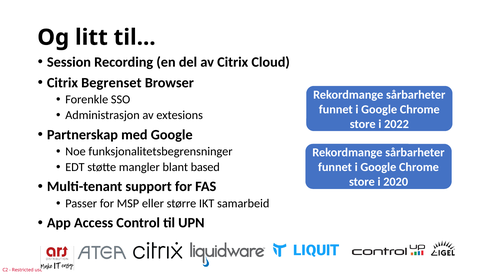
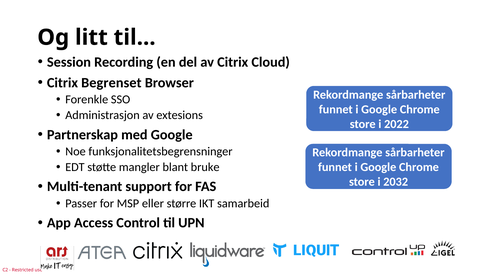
based: based -> bruke (205, 167)
2020: 2020 -> 2032 (396, 182)
